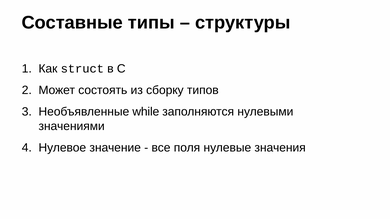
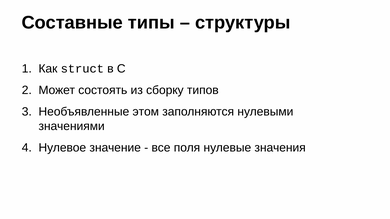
while: while -> этом (146, 112)
